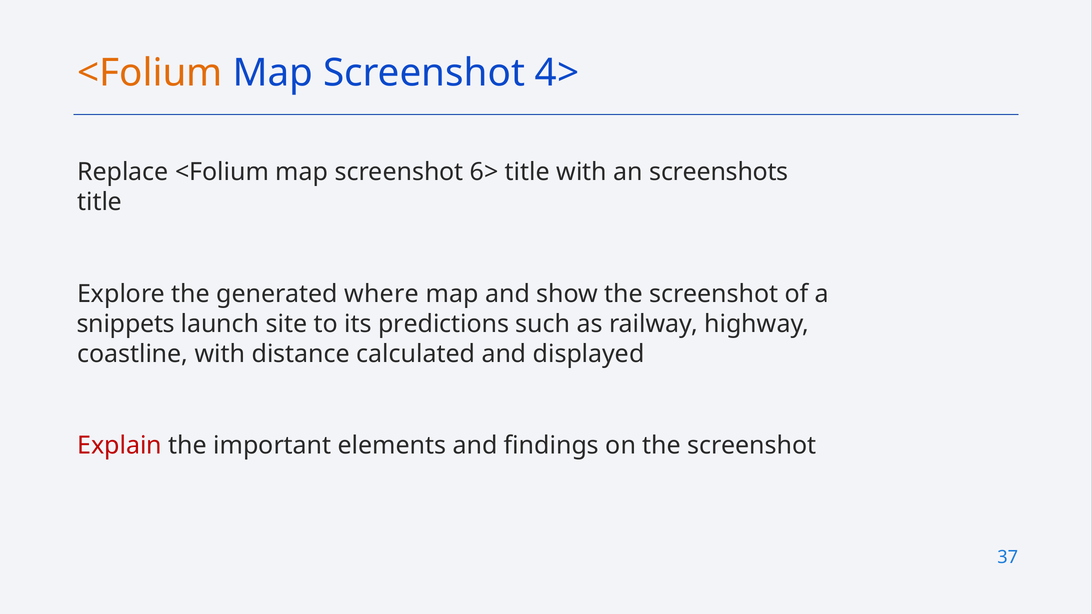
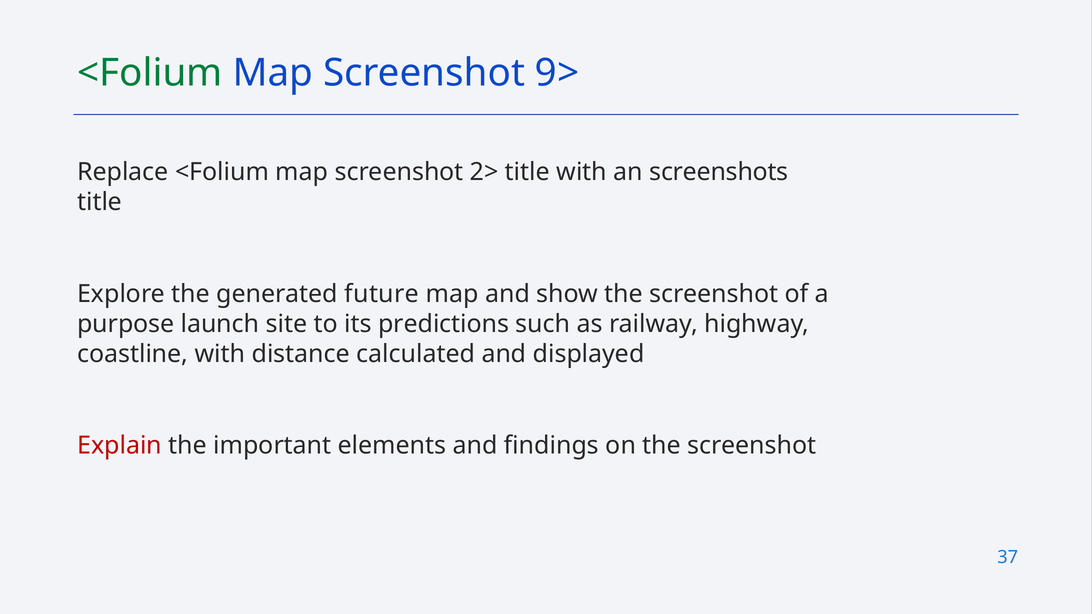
<Folium colour: orange -> green (150, 73)
4>: 4> -> 9> (557, 73)
6>: 6> -> 2> (484, 172)
where: where -> future (382, 294)
snippets: snippets -> purpose (126, 324)
